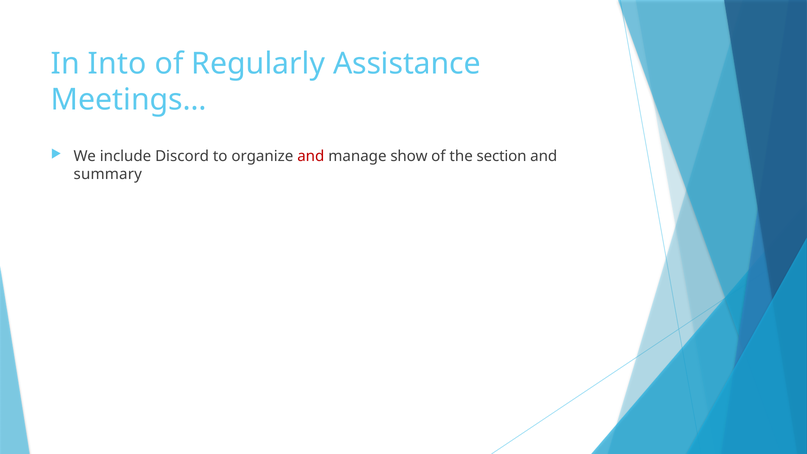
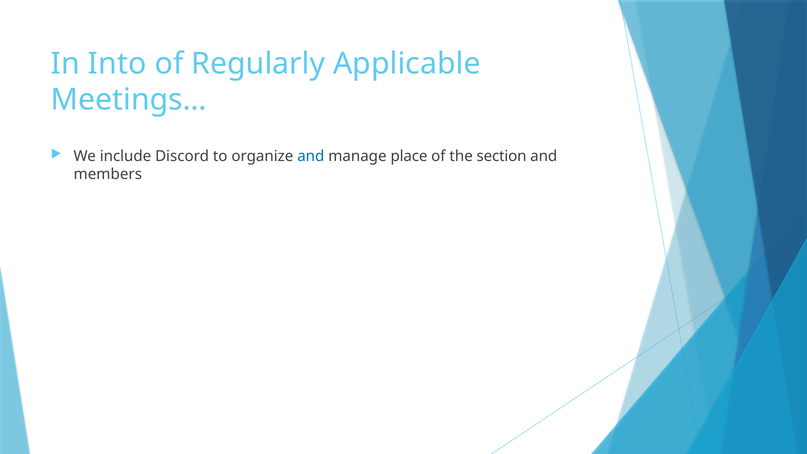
Assistance: Assistance -> Applicable (407, 64)
and colour: red -> blue (311, 156)
show: show -> place (409, 156)
summary: summary -> members (108, 174)
